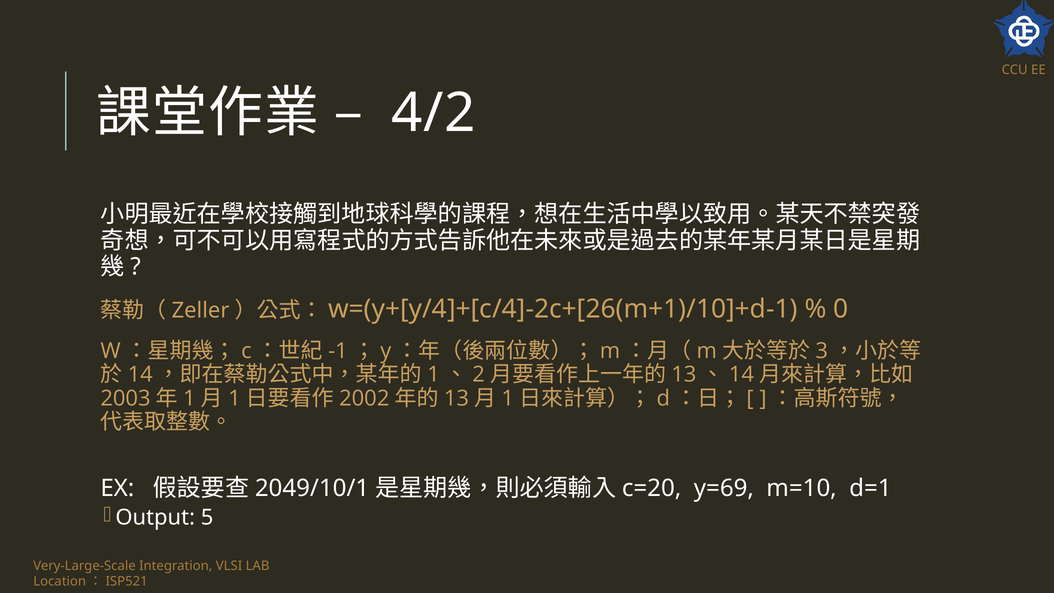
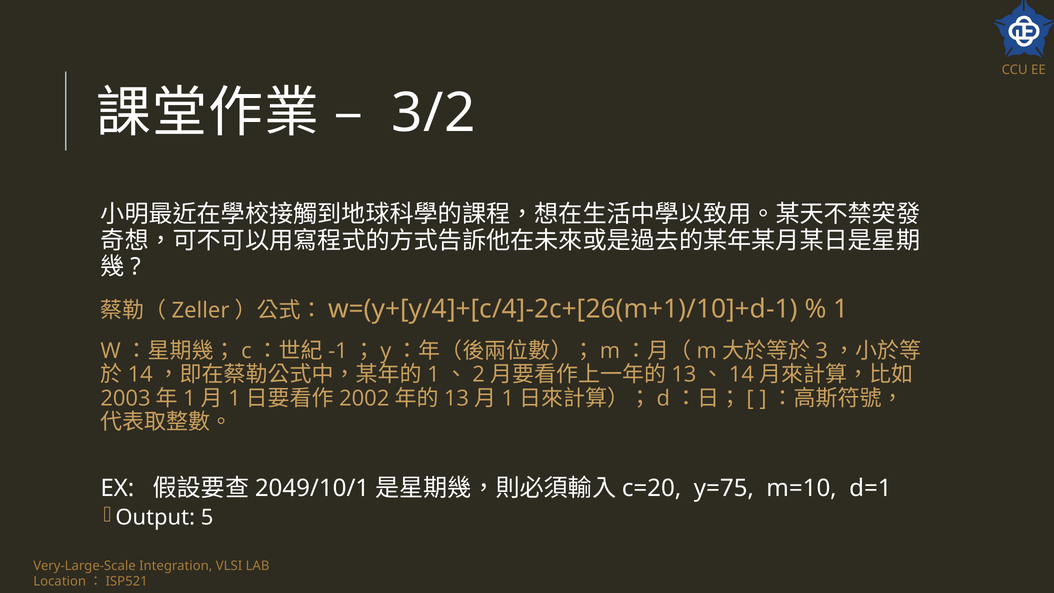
4/2: 4/2 -> 3/2 (433, 113)
0: 0 -> 1 (841, 309)
y=69: y=69 -> y=75 (724, 488)
